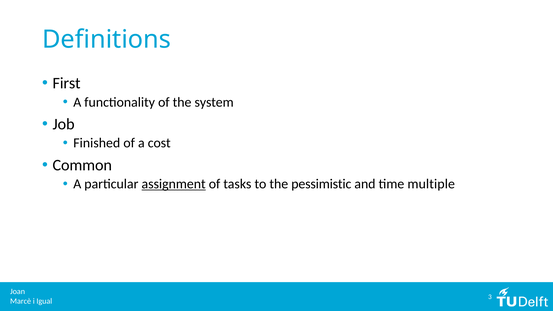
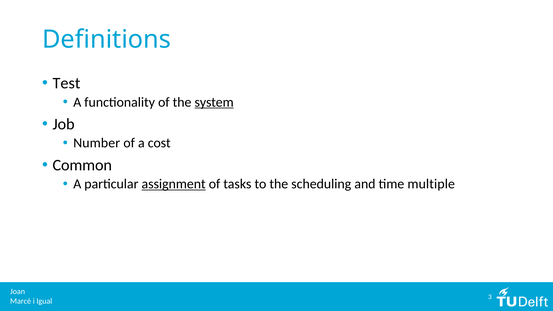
First: First -> Test (66, 83)
system underline: none -> present (214, 102)
Finished: Finished -> Number (97, 143)
pessimistic: pessimistic -> scheduling (321, 184)
